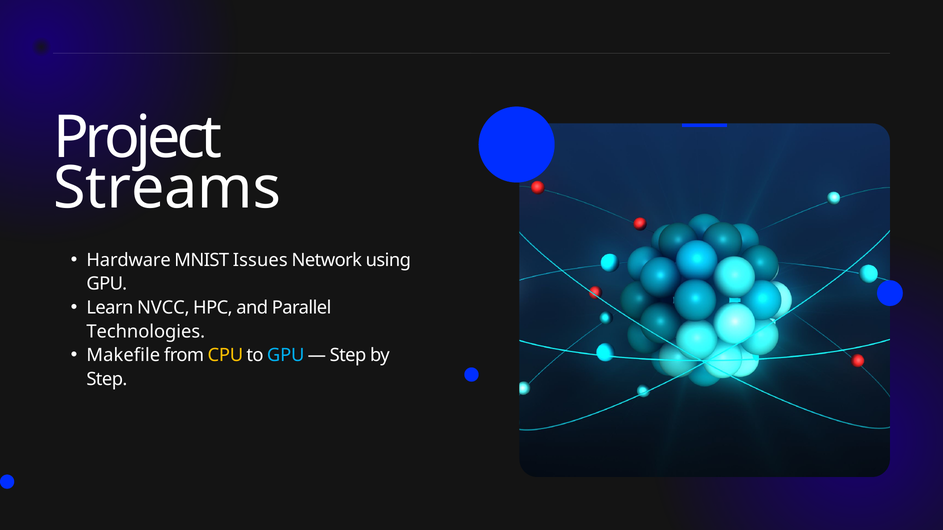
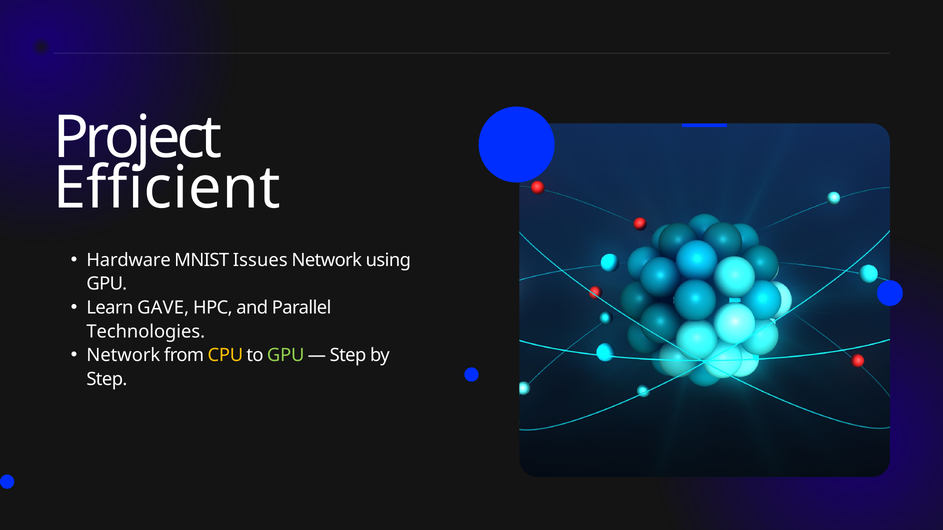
Streams: Streams -> Efficient (167, 189)
NVCC: NVCC -> GAVE (163, 308)
Makefile: Makefile -> Network (123, 356)
GPU colour: light blue -> light green (286, 356)
